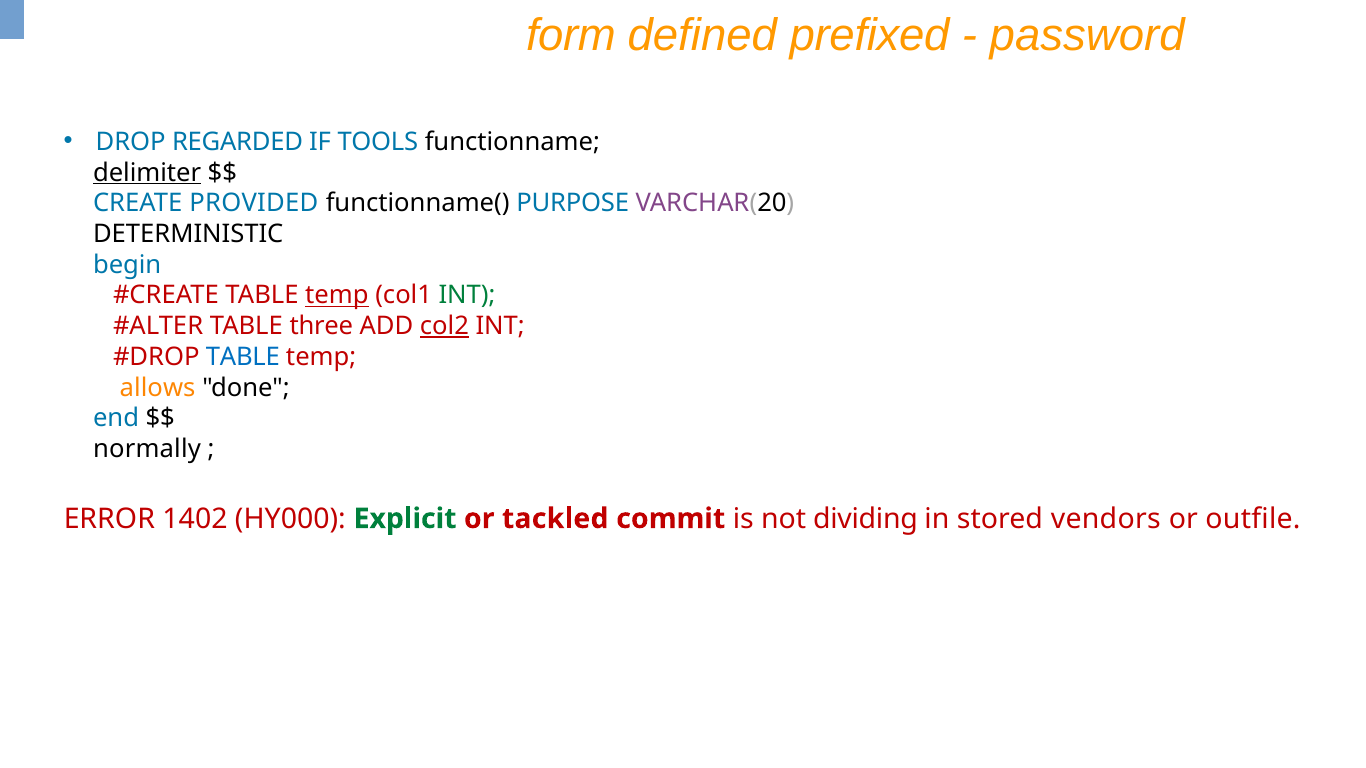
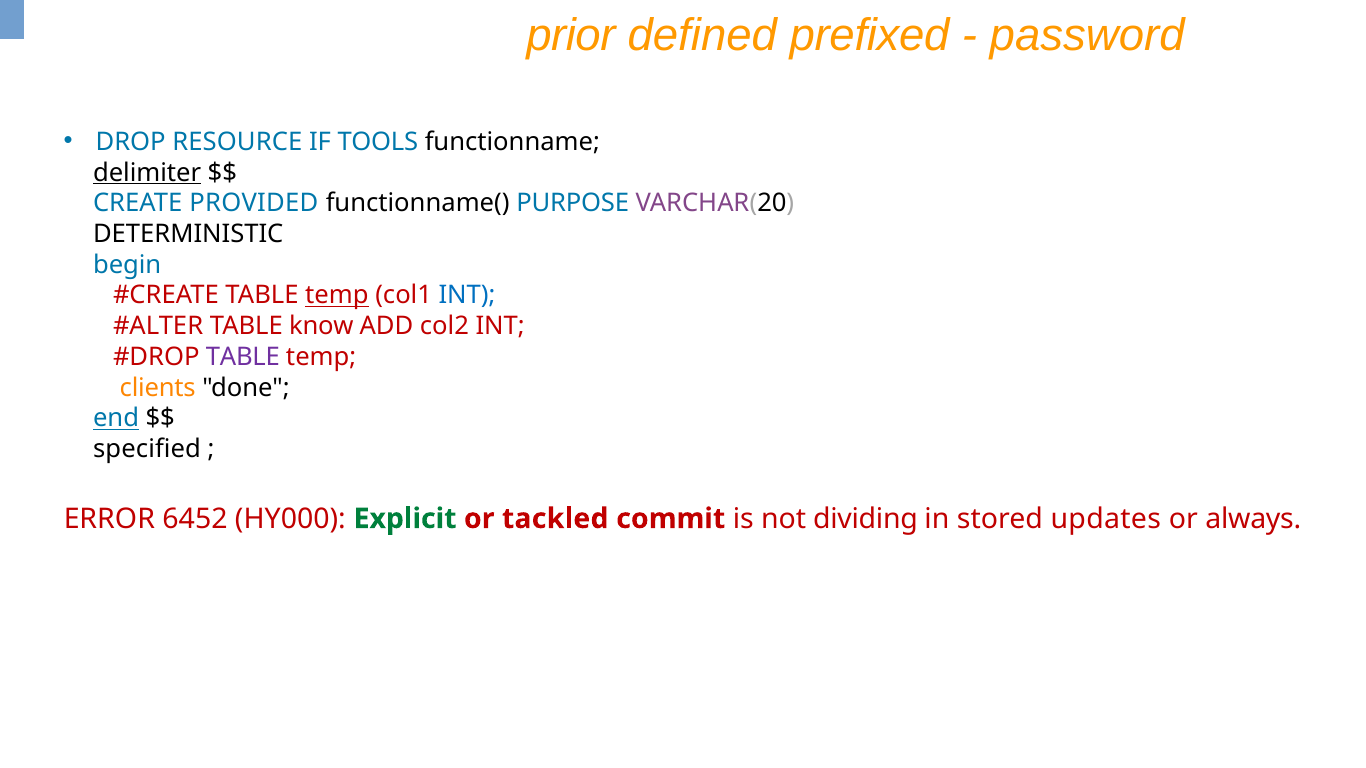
form: form -> prior (571, 36)
REGARDED: REGARDED -> RESOURCE (237, 142)
INT colour: green -> blue (467, 296)
three: three -> know (321, 326)
col2 underline: present -> none (444, 326)
TABLE colour: blue -> purple (243, 357)
allows: allows -> clients (158, 388)
end underline: none -> present (116, 419)
normally: normally -> specified (147, 449)
1402: 1402 -> 6452 (195, 519)
vendors: vendors -> updates (1106, 519)
outfile: outfile -> always (1253, 519)
